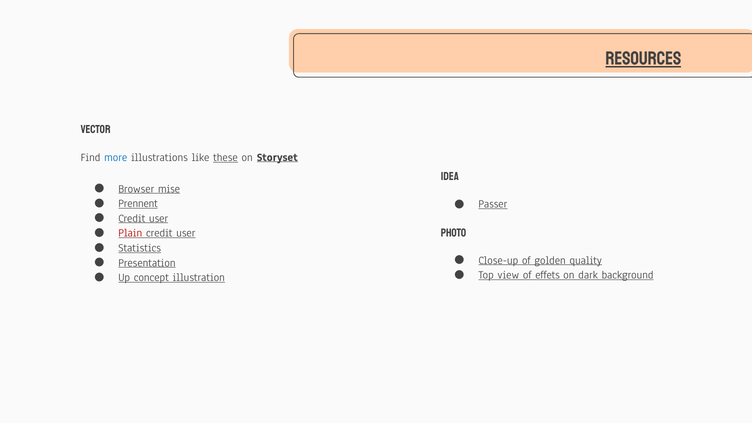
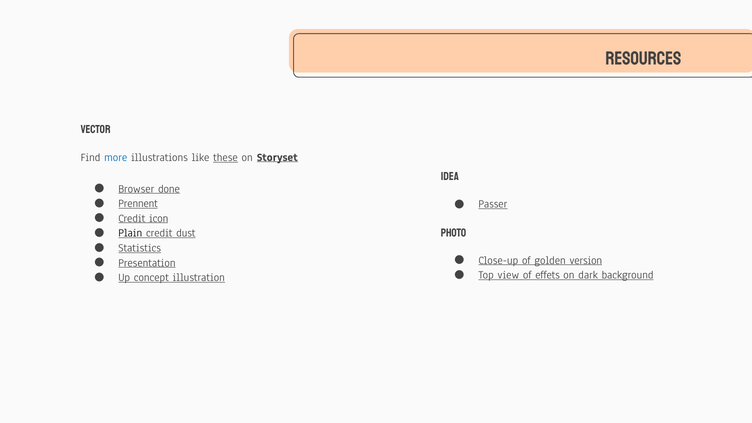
RESOURCES underline: present -> none (643, 59)
mise: mise -> done (169, 189)
user: user -> icon (159, 218)
Plain colour: red -> black (130, 233)
user: user -> dust (186, 233)
quality: quality -> version (586, 260)
